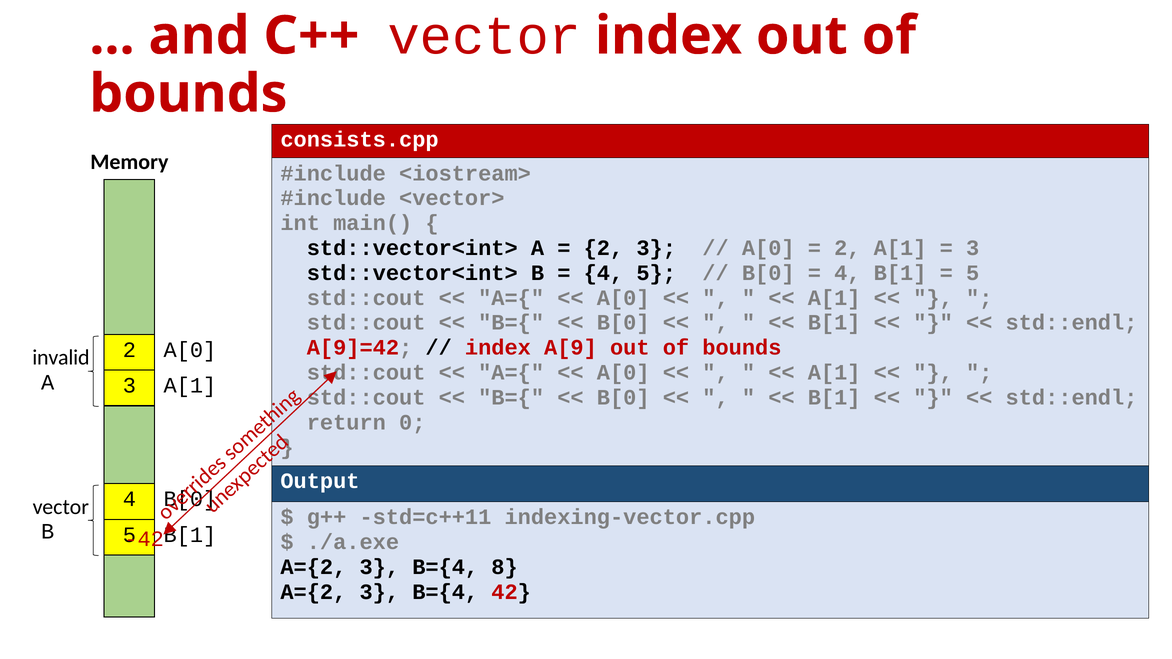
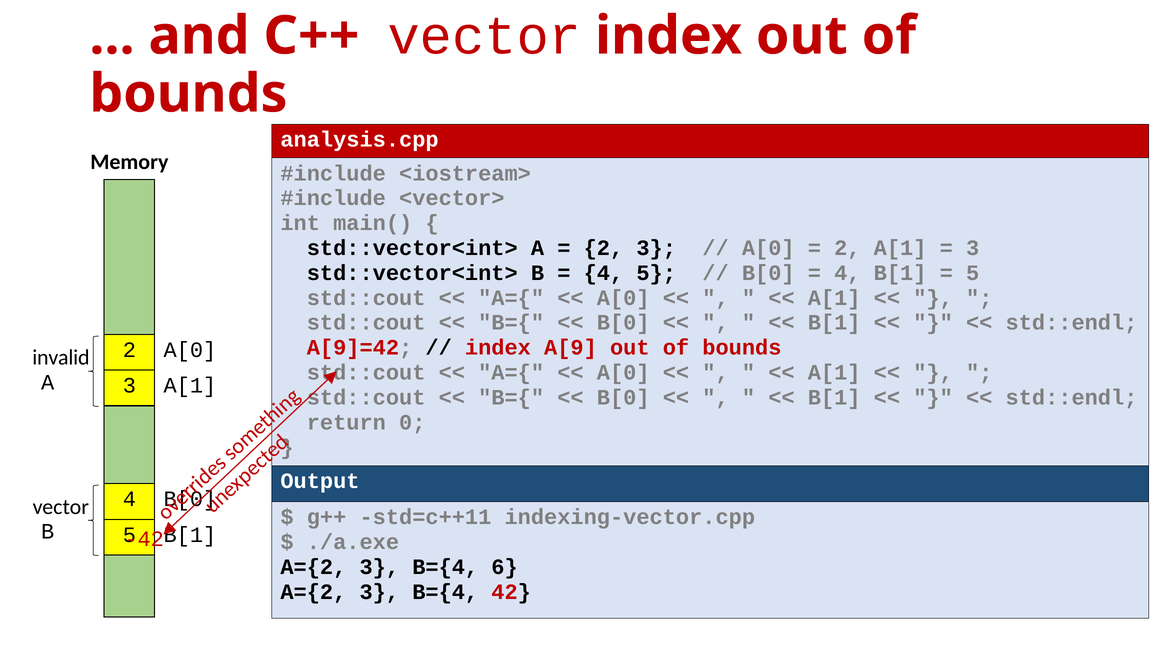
consists.cpp: consists.cpp -> analysis.cpp (360, 140)
8: 8 -> 6 (505, 567)
